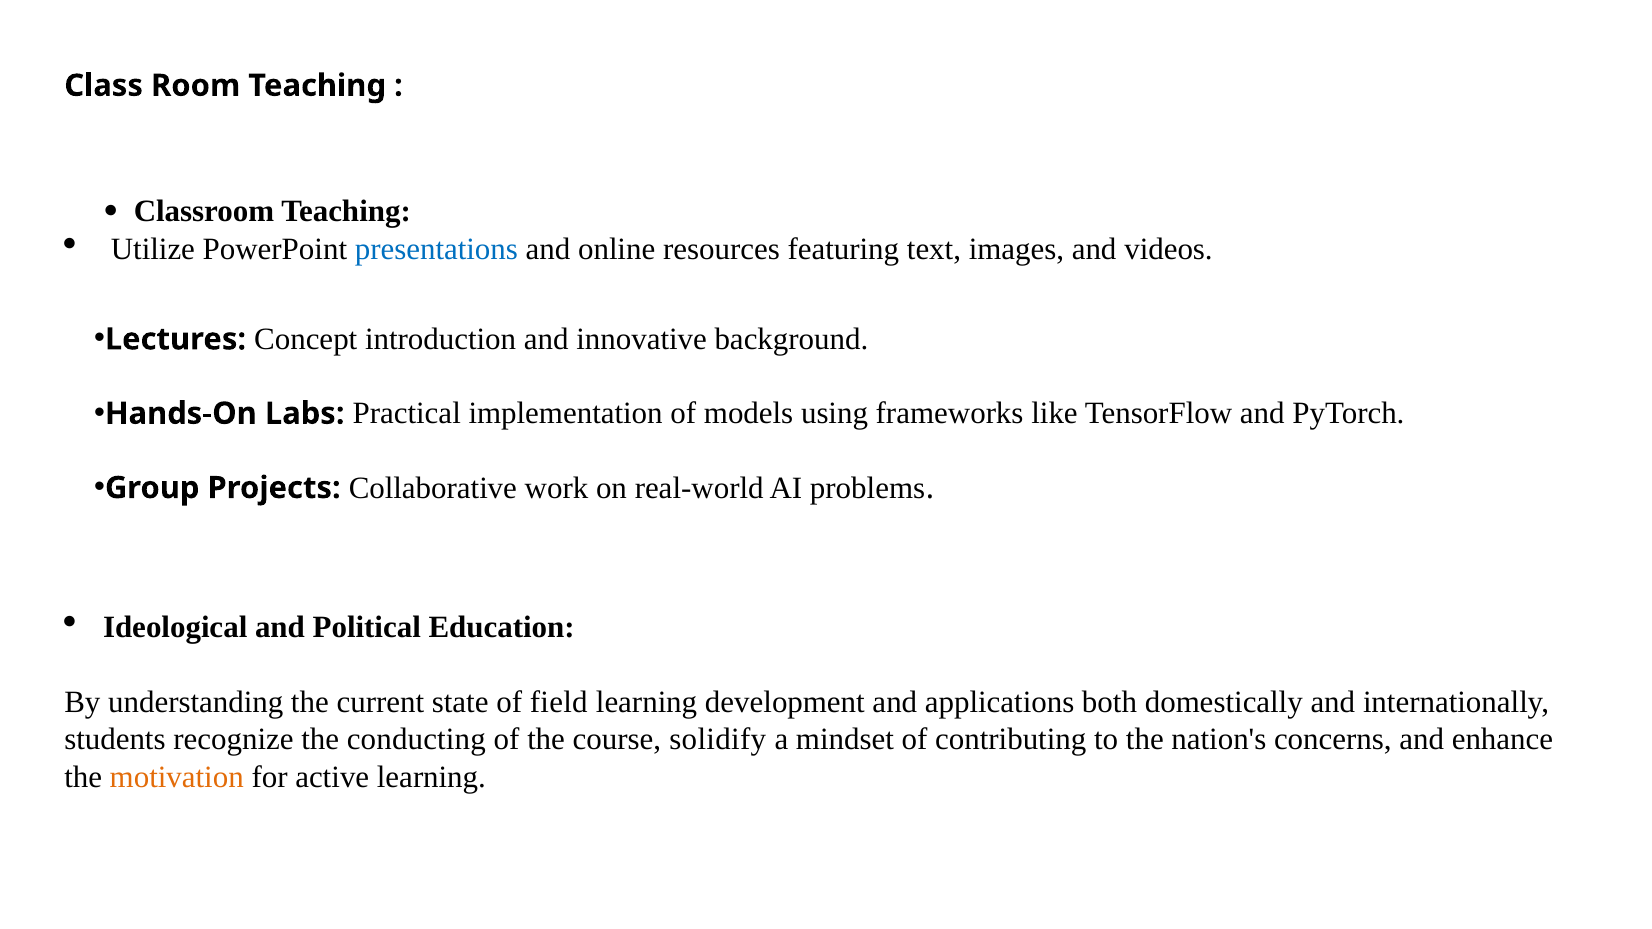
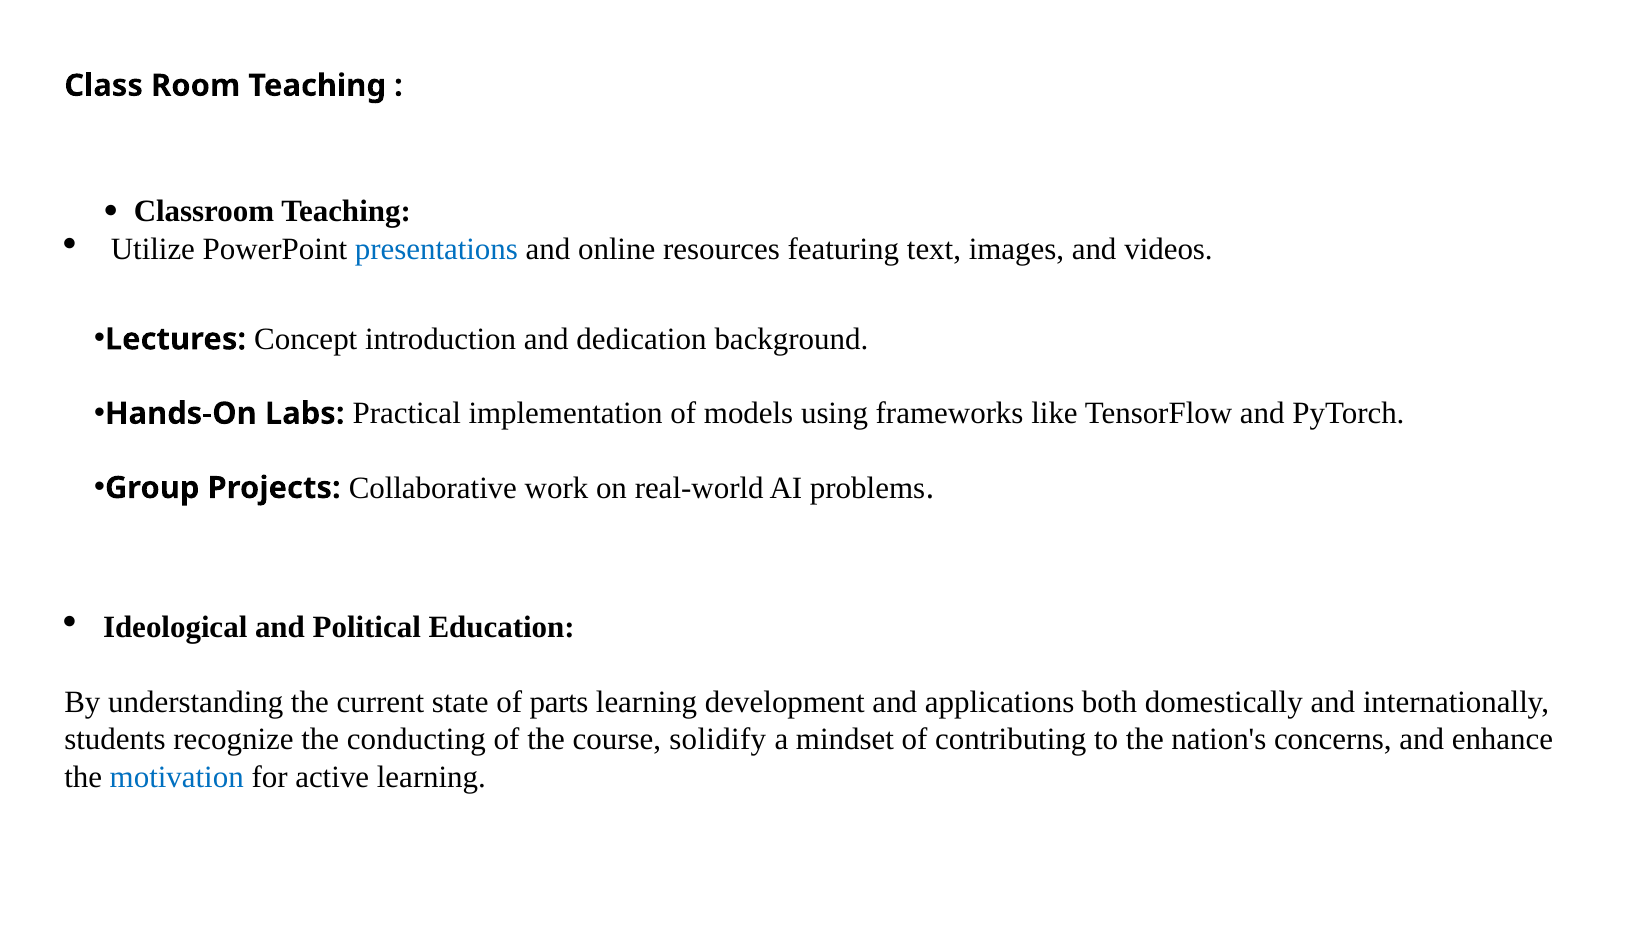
innovative: innovative -> dedication (641, 339)
field: field -> parts (559, 703)
motivation colour: orange -> blue (177, 777)
